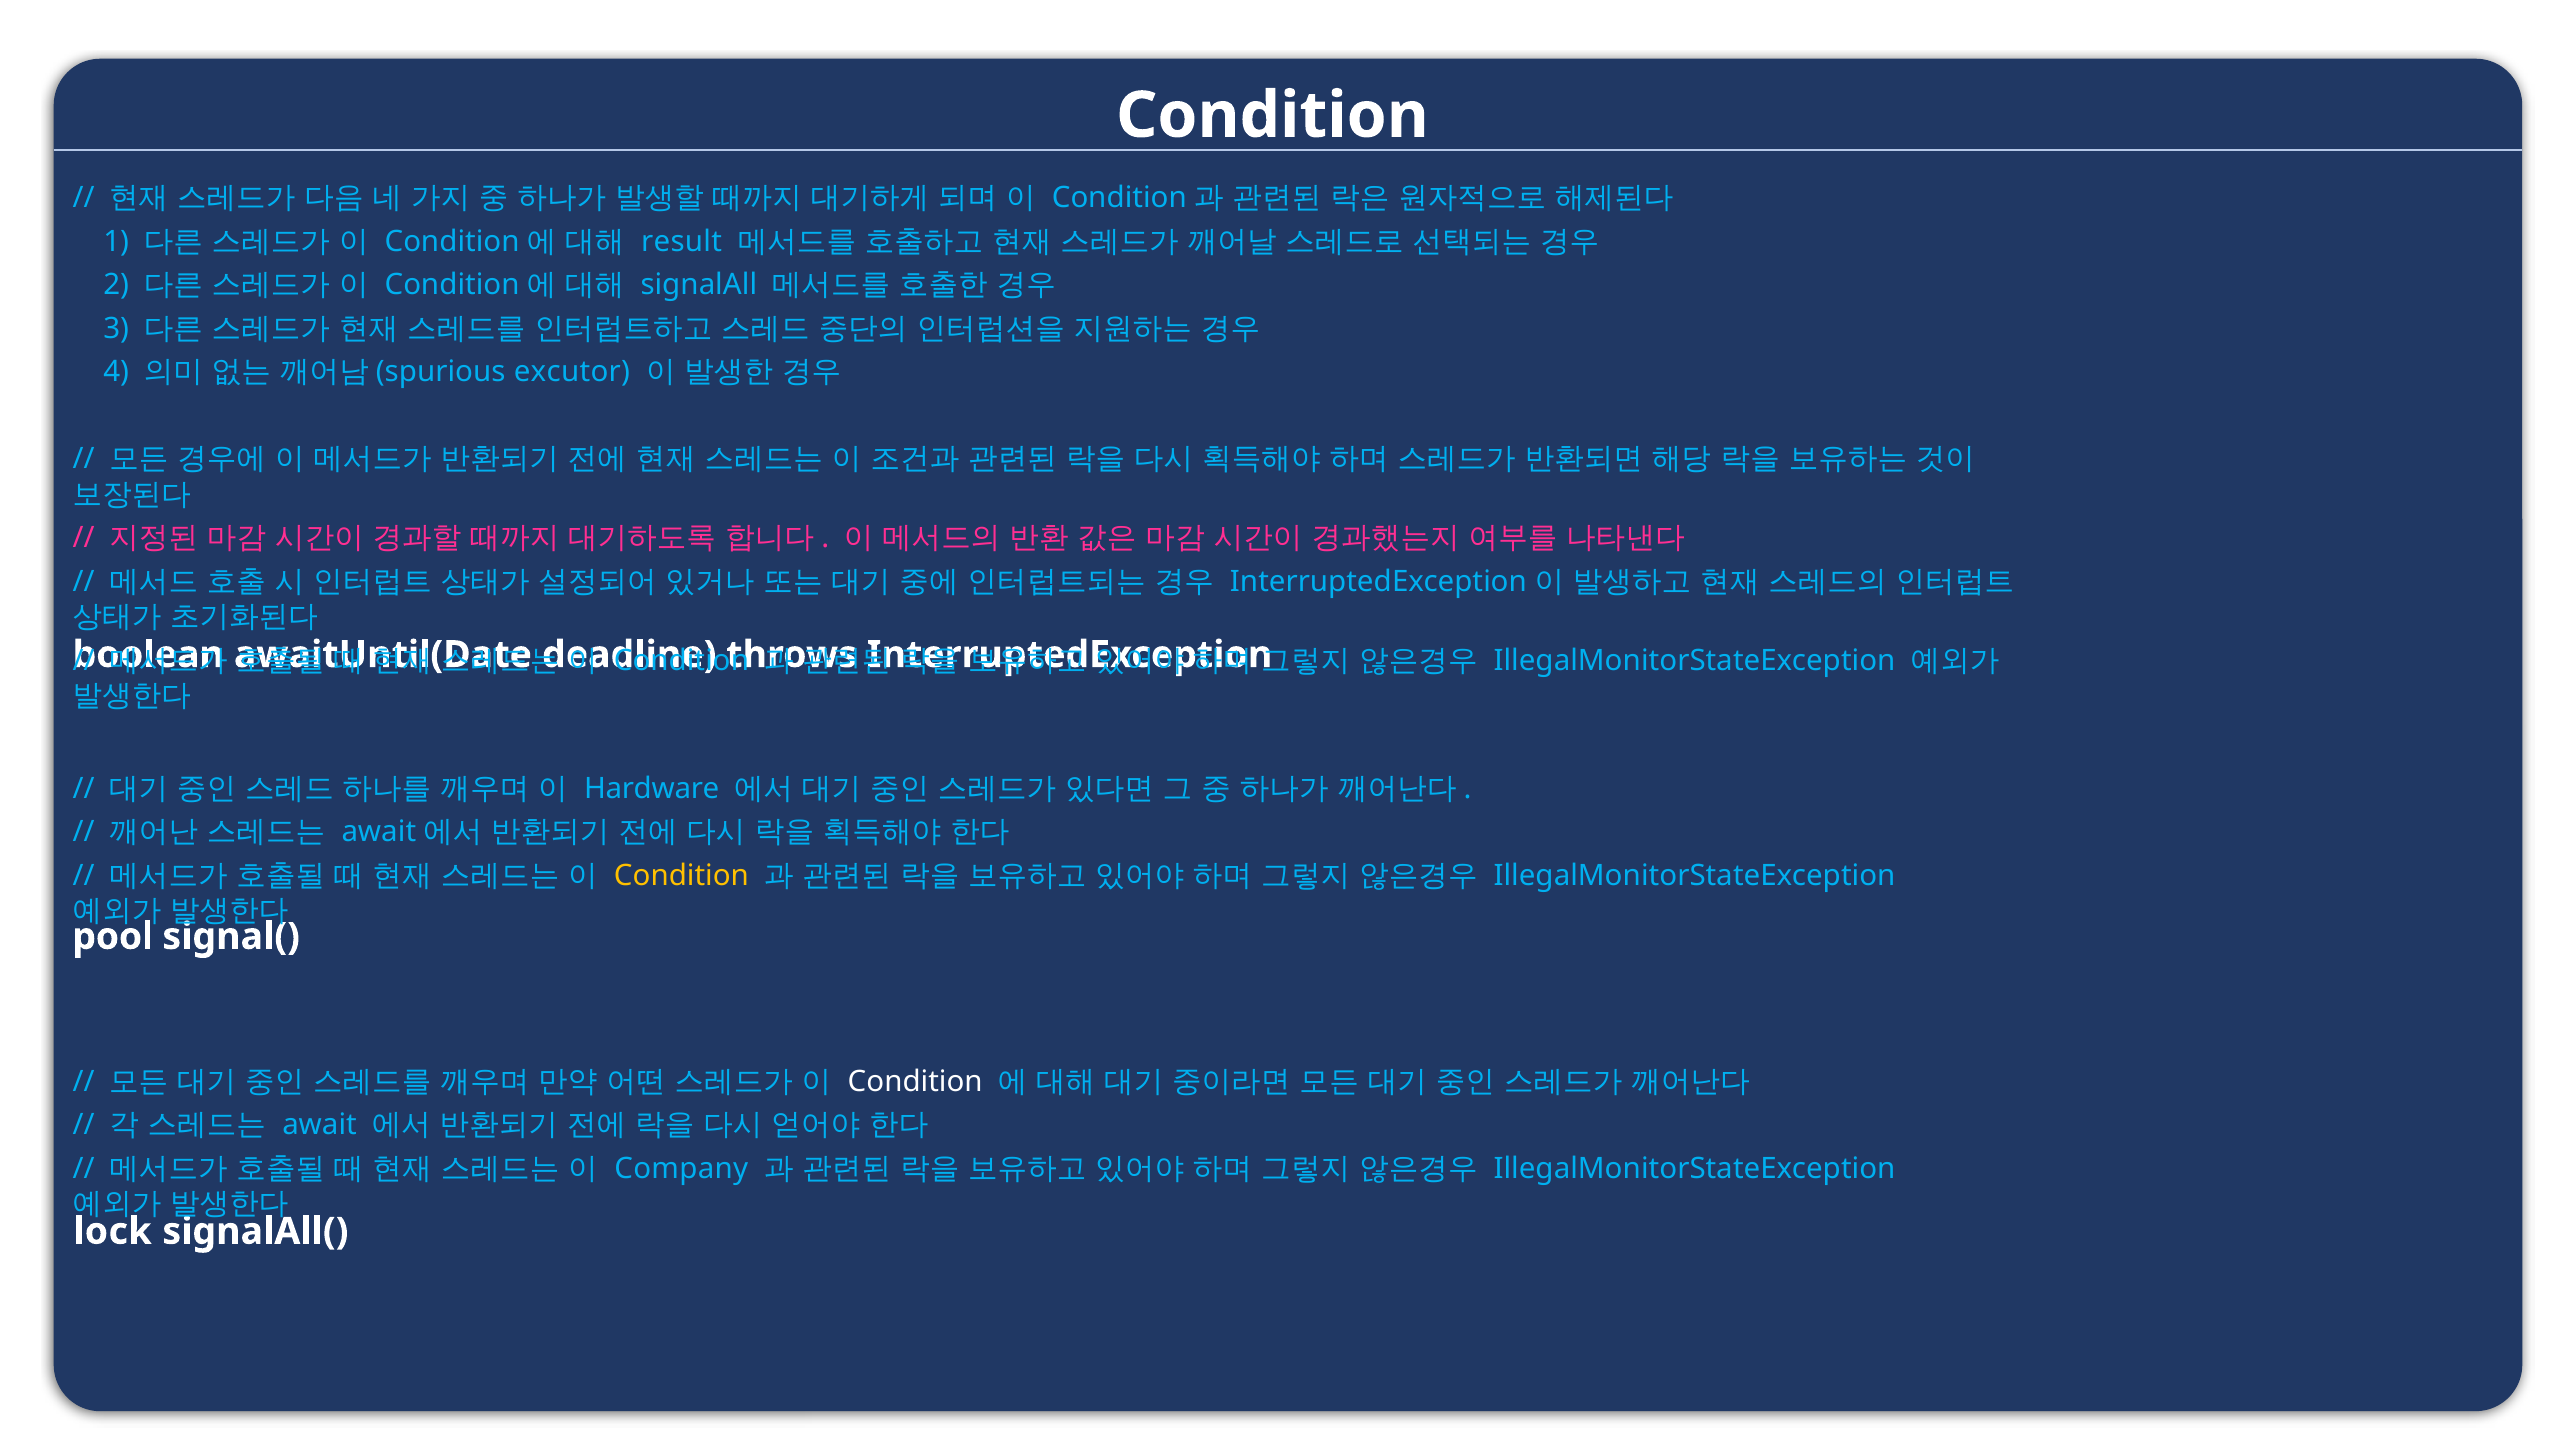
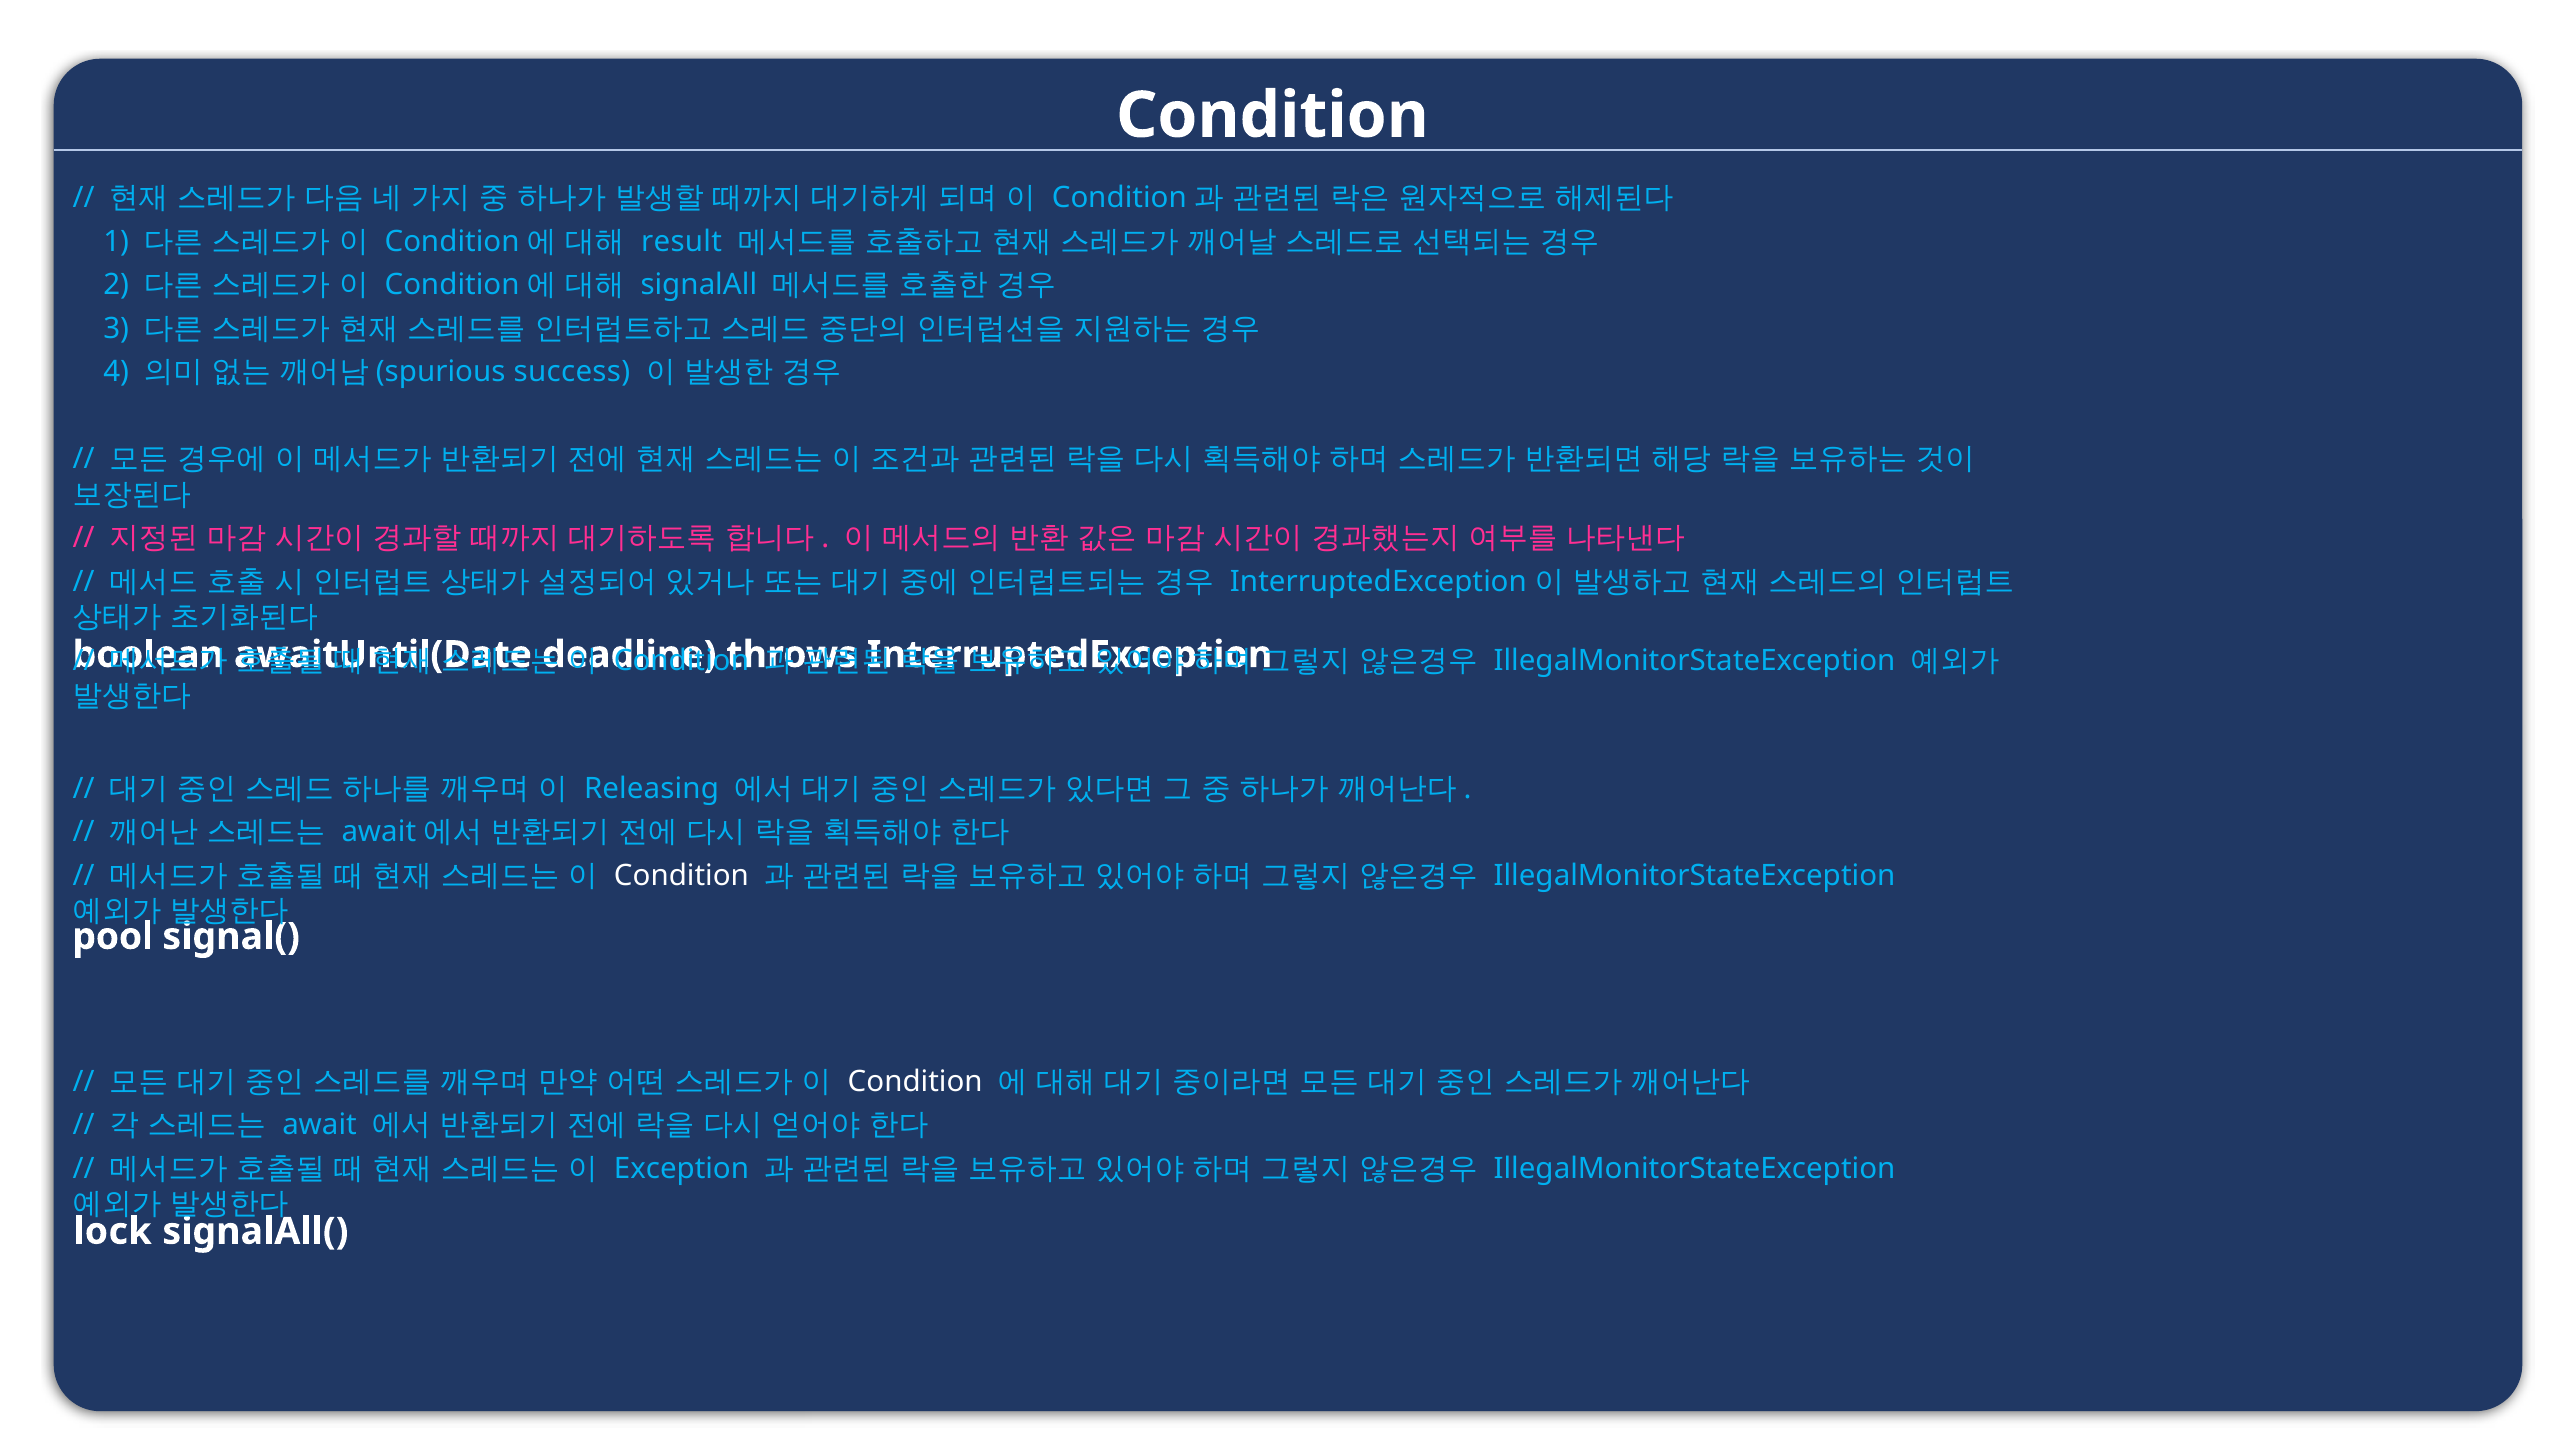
excutor: excutor -> success (572, 372)
Hardware: Hardware -> Releasing (651, 788)
Condition colour: yellow -> white (681, 875)
Company: Company -> Exception (681, 1168)
